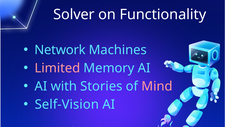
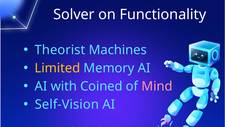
Network: Network -> Theorist (60, 50)
Limited colour: pink -> yellow (57, 68)
Stories: Stories -> Coined (101, 86)
